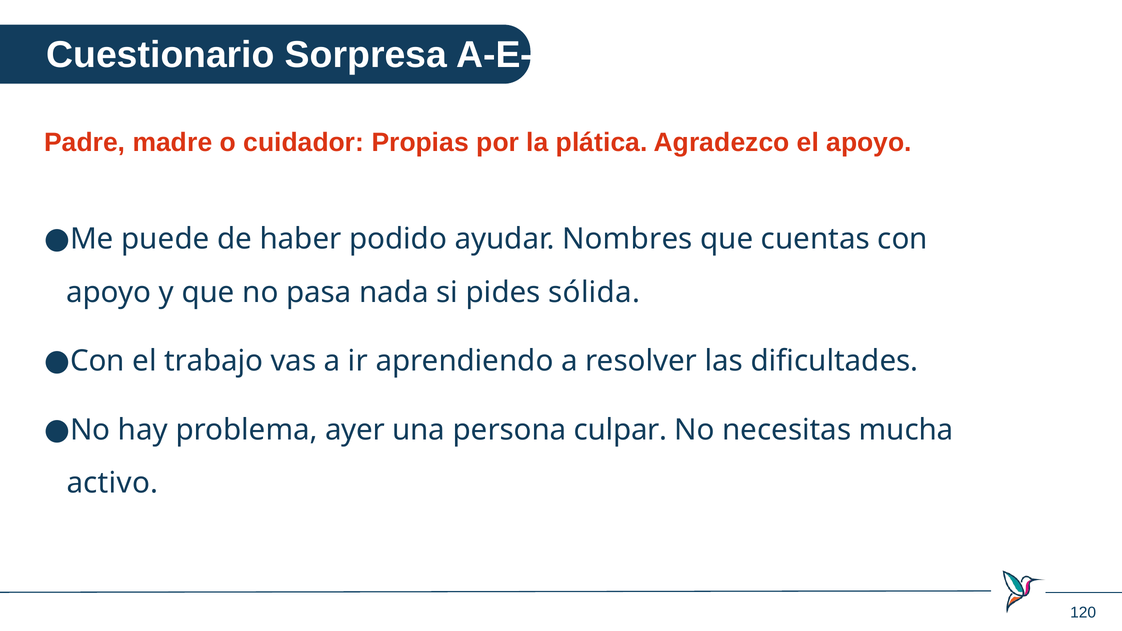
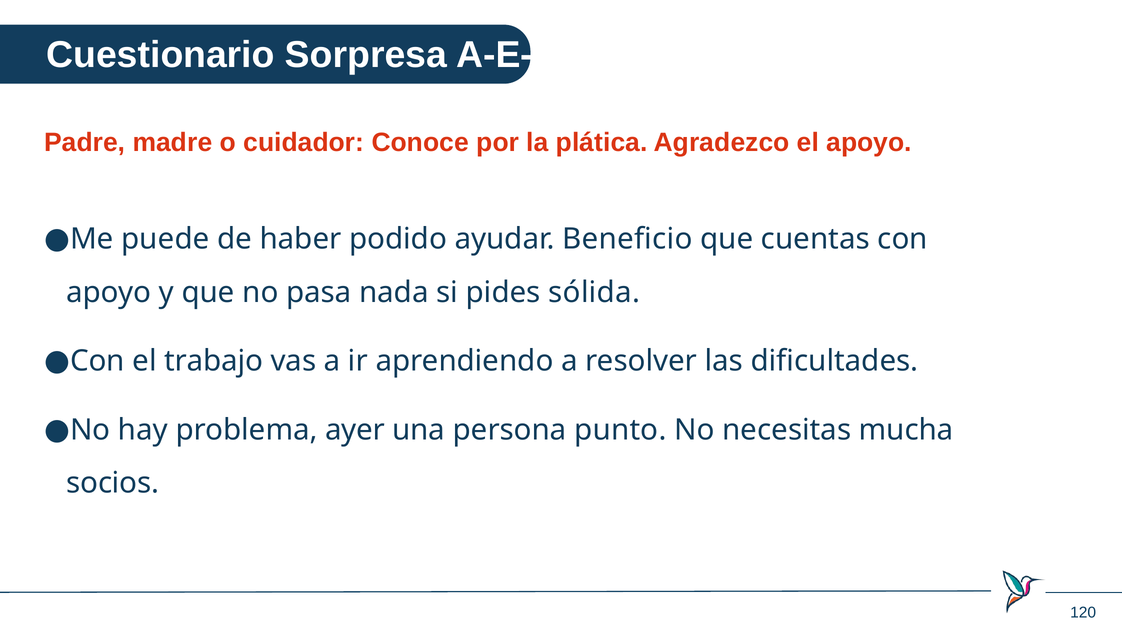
Propias: Propias -> Conoce (420, 143)
Nombres: Nombres -> Beneficio (627, 239)
culpar: culpar -> punto (620, 430)
activo: activo -> socios (113, 483)
